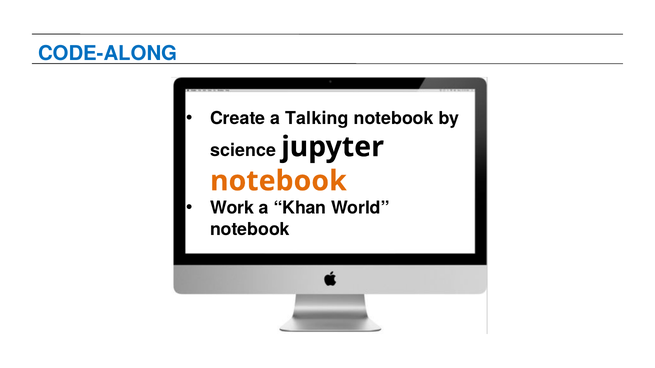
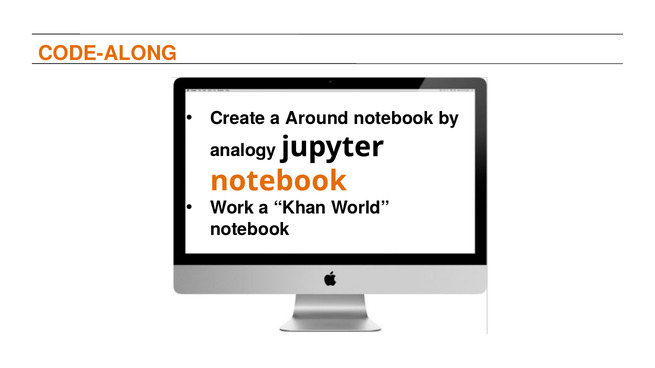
CODE-ALONG colour: blue -> orange (108, 54)
Talking: Talking -> Around (317, 118)
science: science -> analogy (243, 150)
